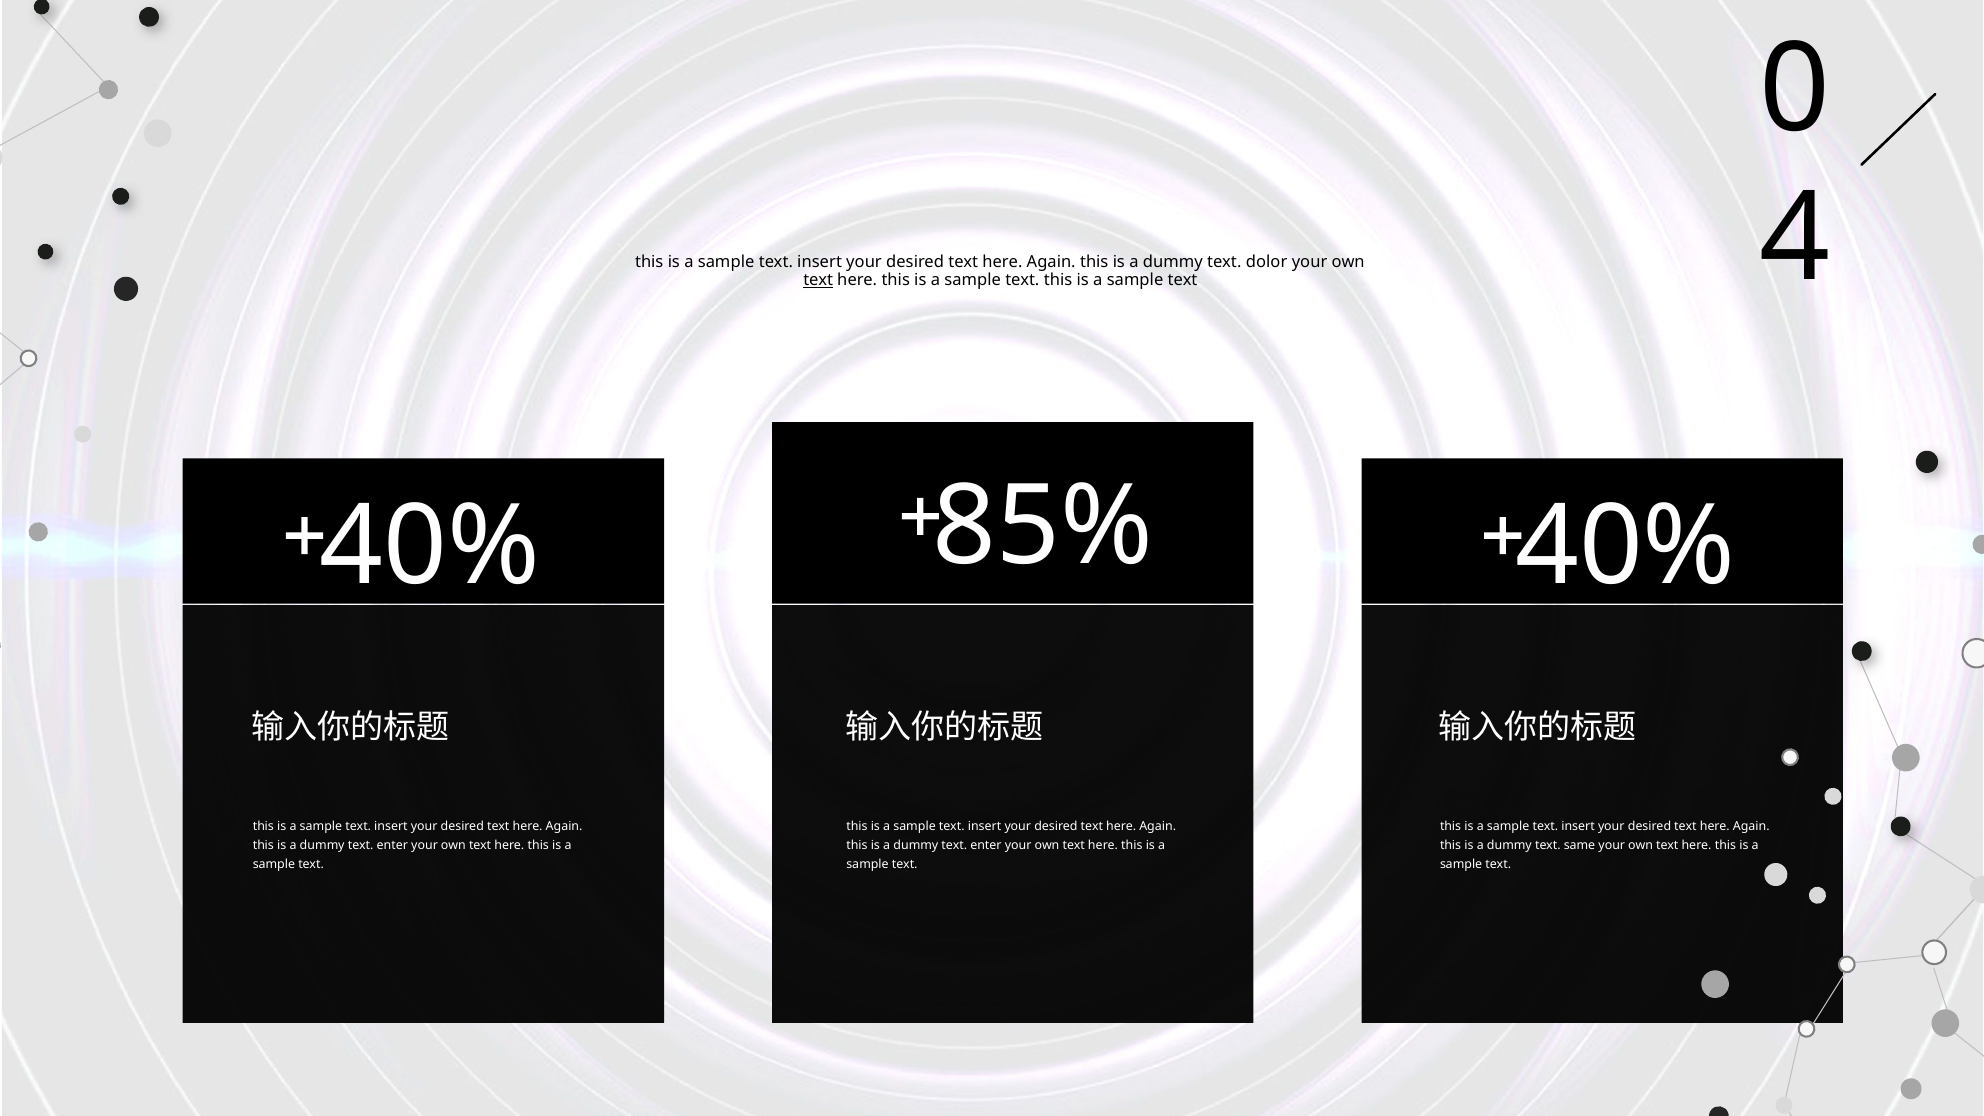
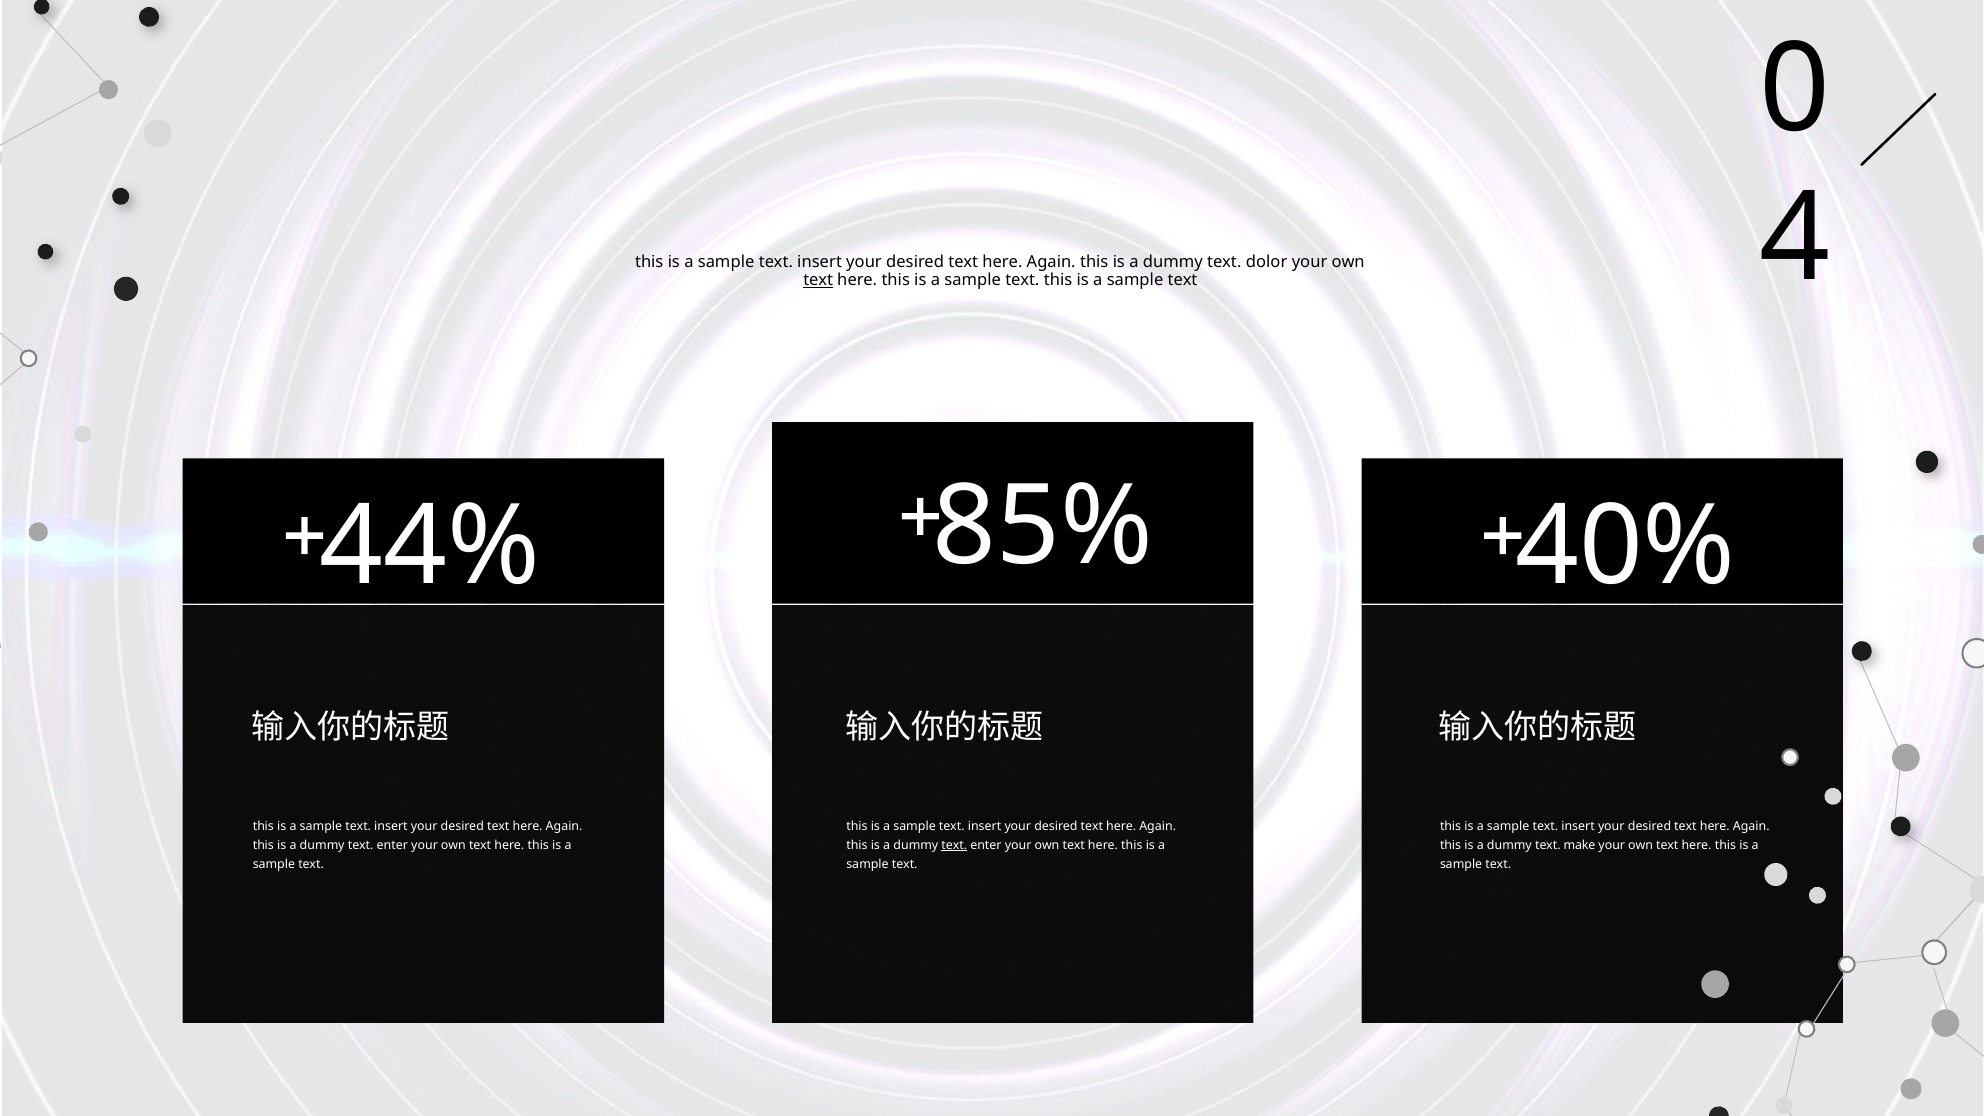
40%: 40% -> 44% (430, 546)
text underline: none -> present (954, 846)
same: same -> make (1580, 846)
